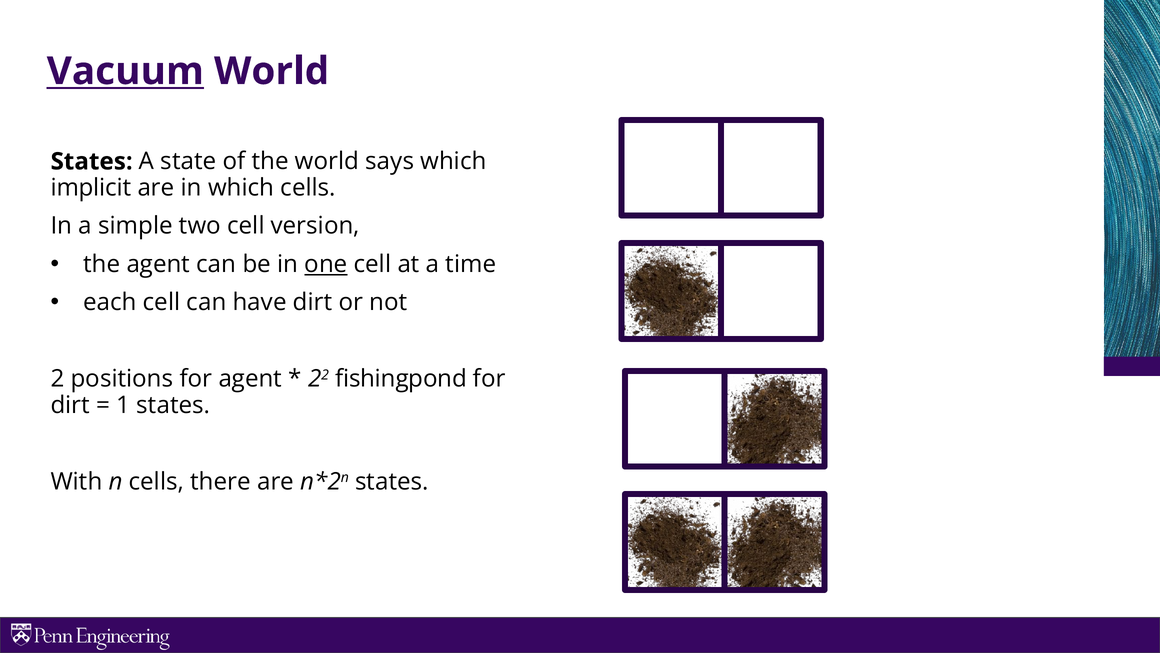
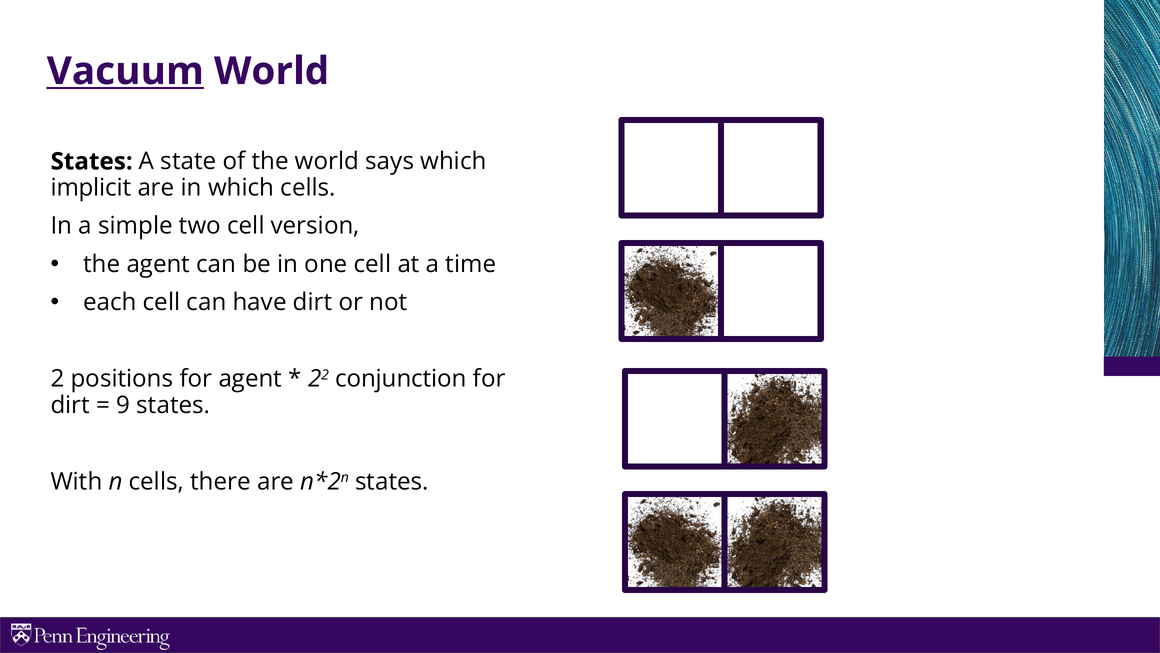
one underline: present -> none (326, 264)
fishingpond: fishingpond -> conjunction (401, 379)
1: 1 -> 9 (123, 405)
